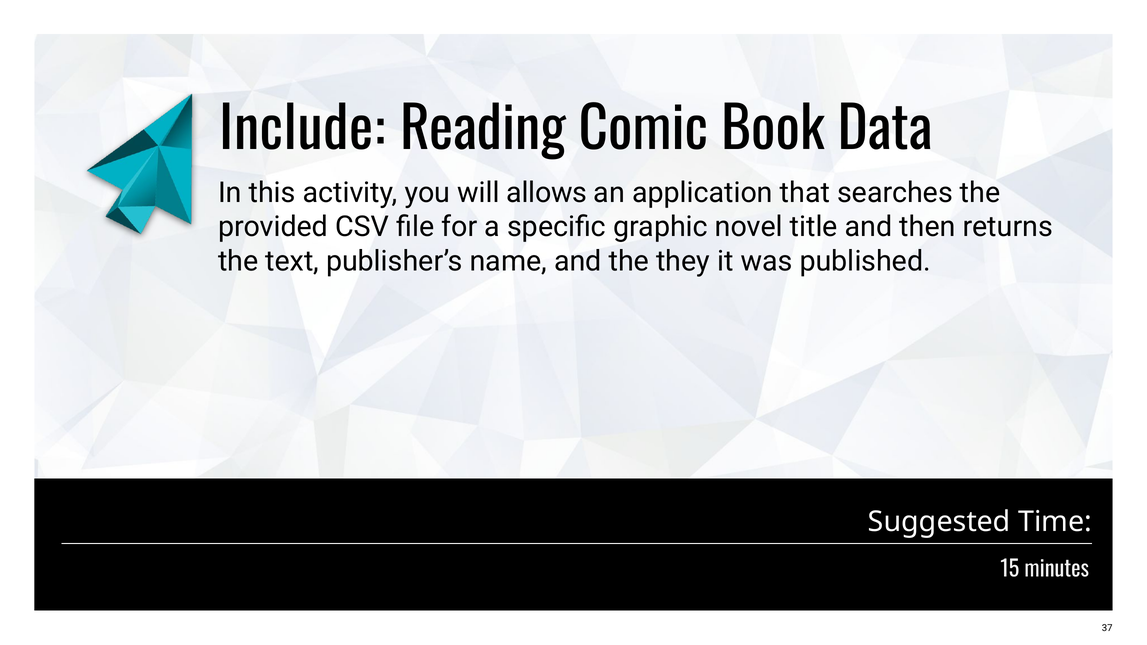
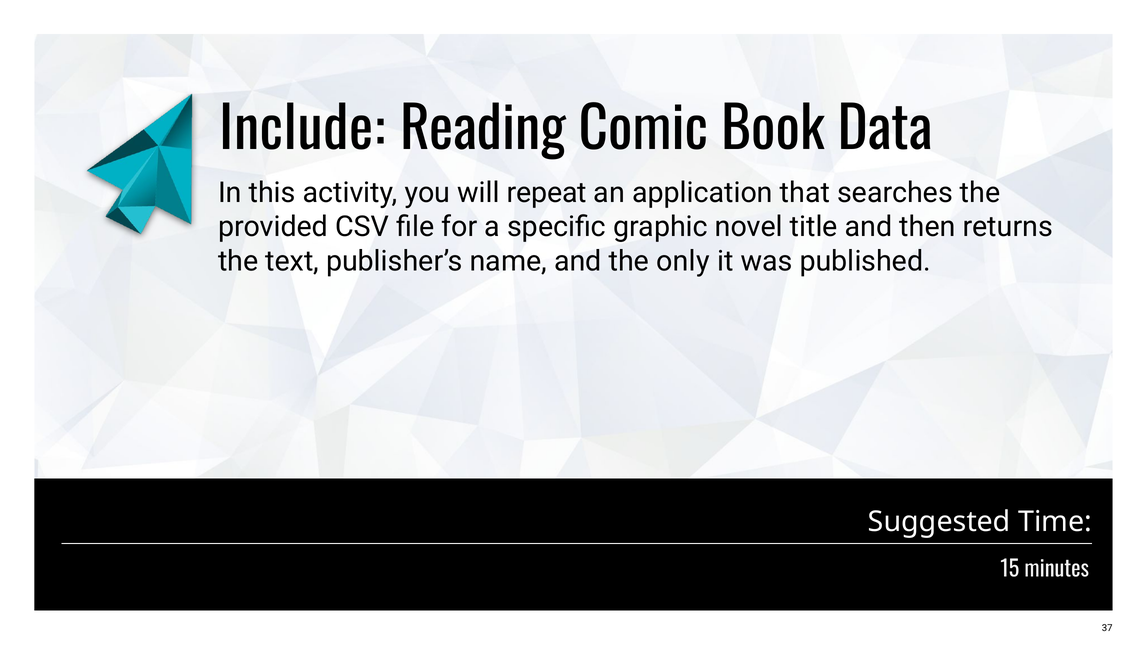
allows: allows -> repeat (547, 193)
they: they -> only (683, 261)
